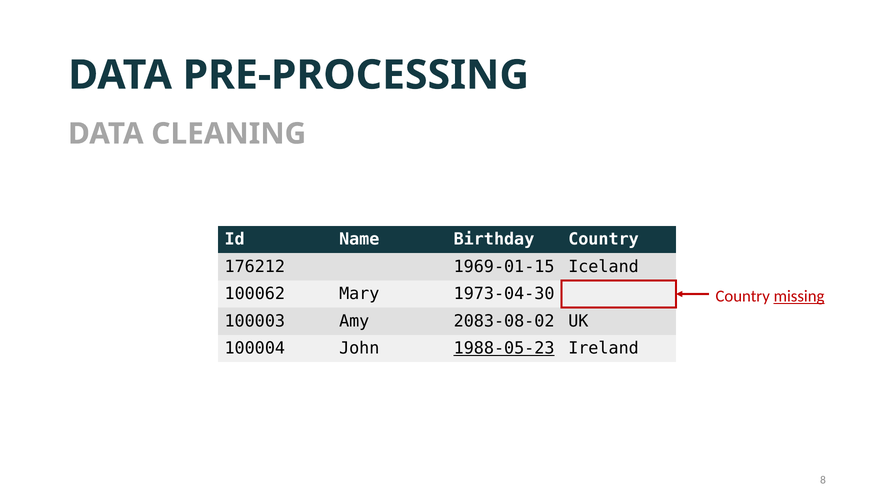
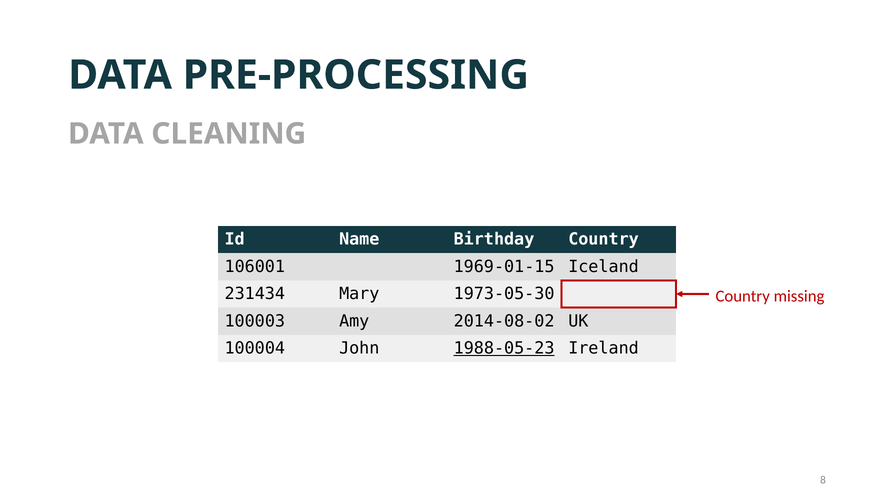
176212: 176212 -> 106001 (255, 267)
100062: 100062 -> 231434 (255, 294)
1973-04-30: 1973-04-30 -> 1973-05-30 (504, 294)
missing underline: present -> none (799, 296)
2083-08-02: 2083-08-02 -> 2014-08-02 (504, 321)
